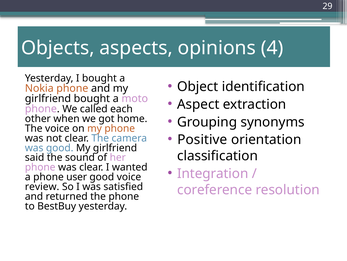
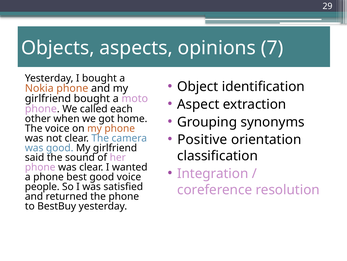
4: 4 -> 7 (272, 48)
user: user -> best (77, 177)
review: review -> people (42, 186)
